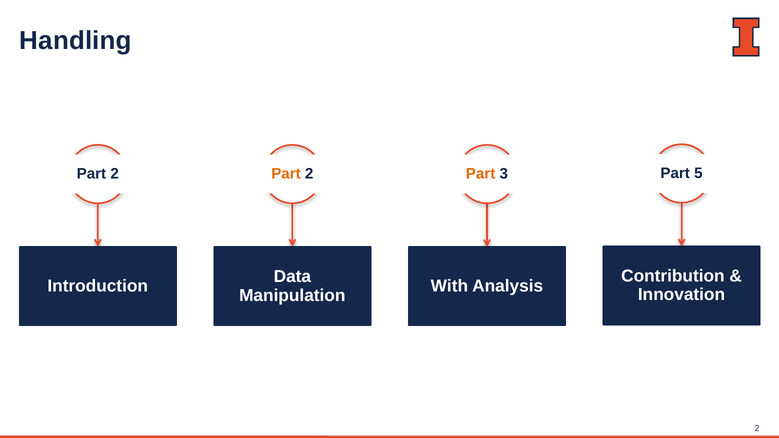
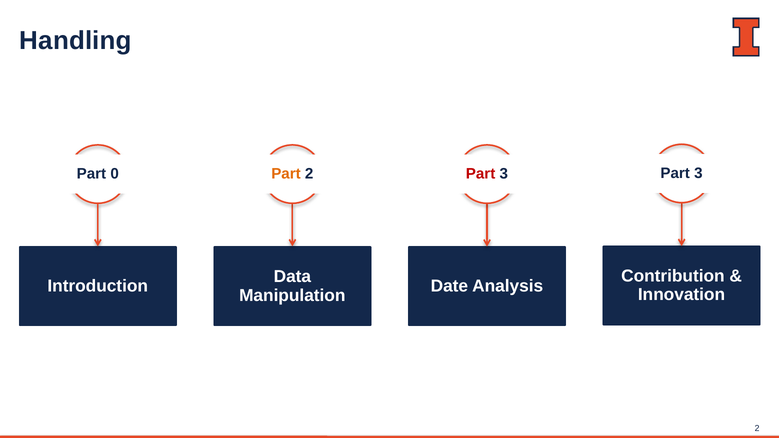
5: 5 -> 3 (698, 173)
2: 2 -> 0 (115, 174)
Part colour: orange -> red (481, 174)
With: With -> Date (449, 286)
